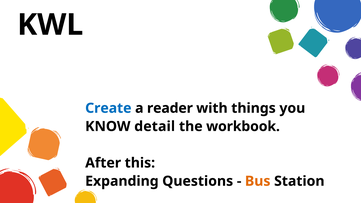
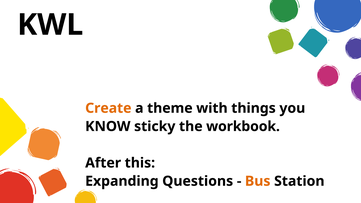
Create colour: blue -> orange (108, 108)
reader: reader -> theme (170, 108)
detail: detail -> sticky (155, 126)
